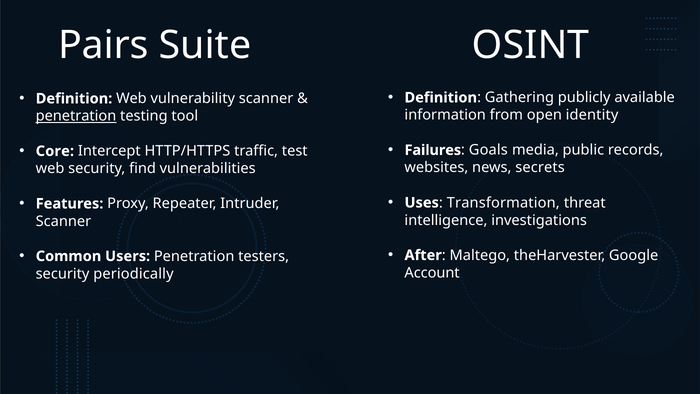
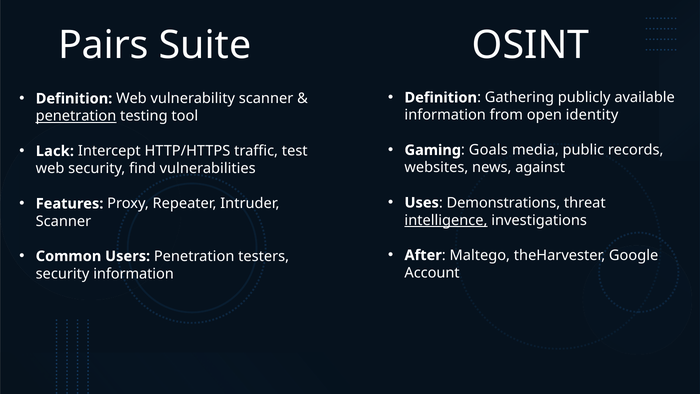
Failures: Failures -> Gaming (433, 150)
Core: Core -> Lack (55, 151)
secrets: secrets -> against (540, 168)
Transformation: Transformation -> Demonstrations (503, 203)
intelligence underline: none -> present (446, 220)
security periodically: periodically -> information (134, 274)
